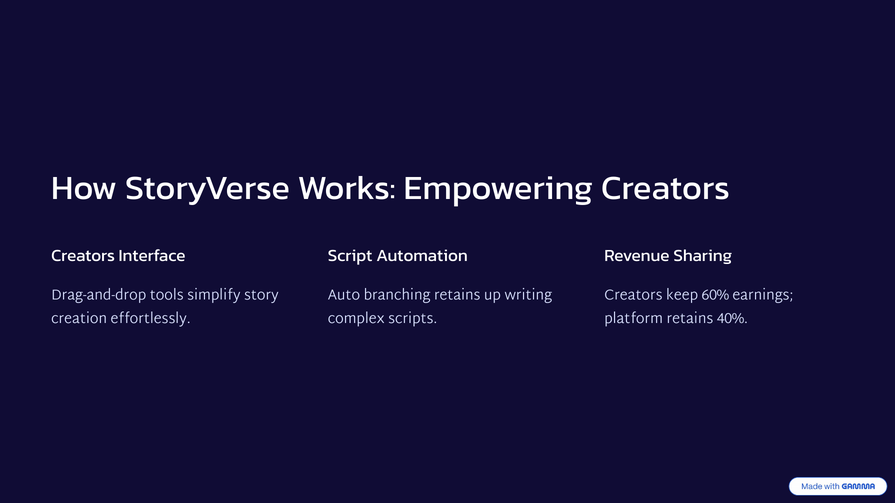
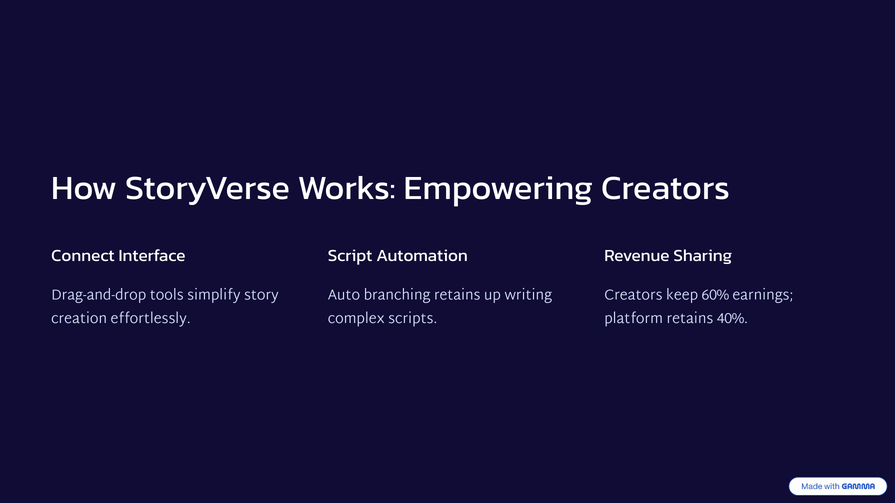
Creators: Creators -> Connect (83, 256)
